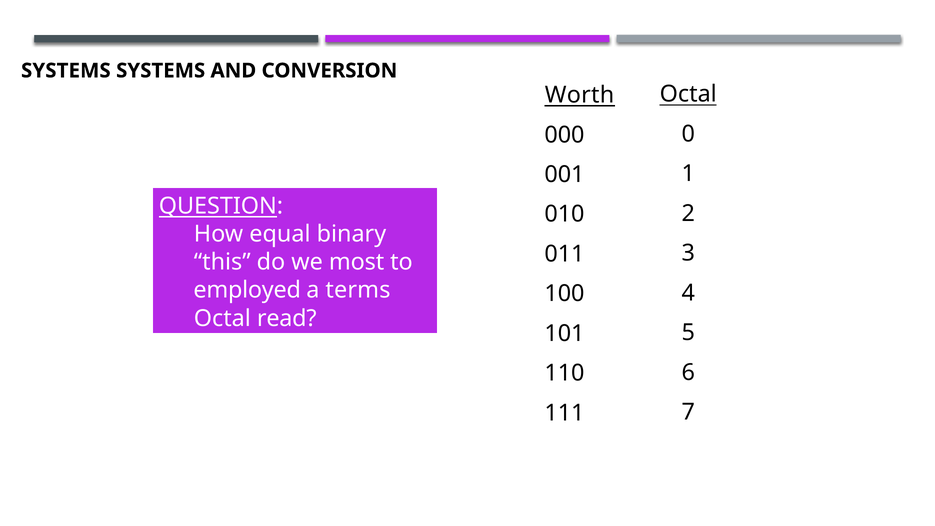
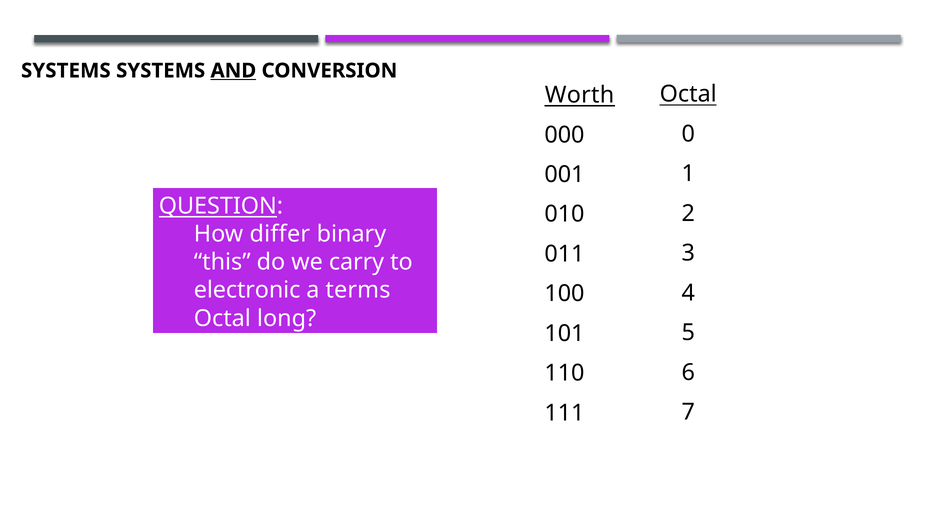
AND underline: none -> present (233, 71)
equal: equal -> differ (280, 234)
most: most -> carry (357, 262)
employed: employed -> electronic (247, 290)
read: read -> long (287, 318)
